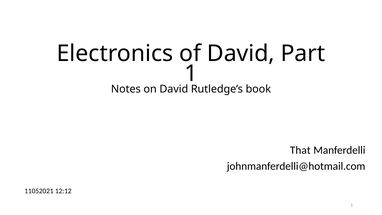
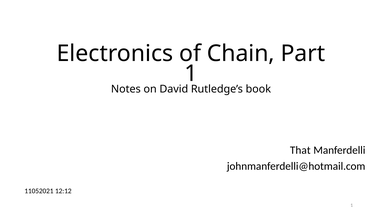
of David: David -> Chain (241, 54)
